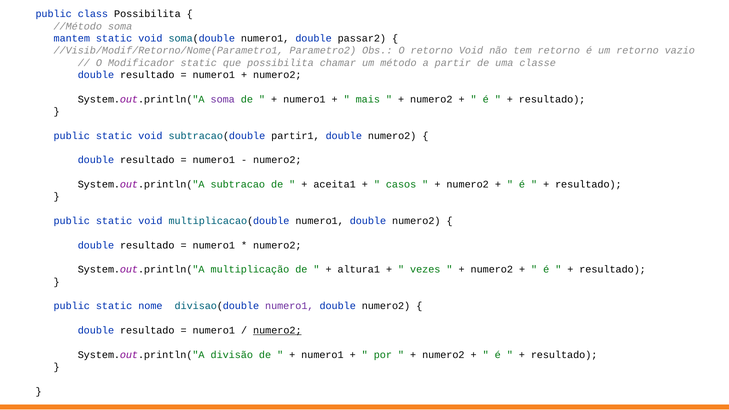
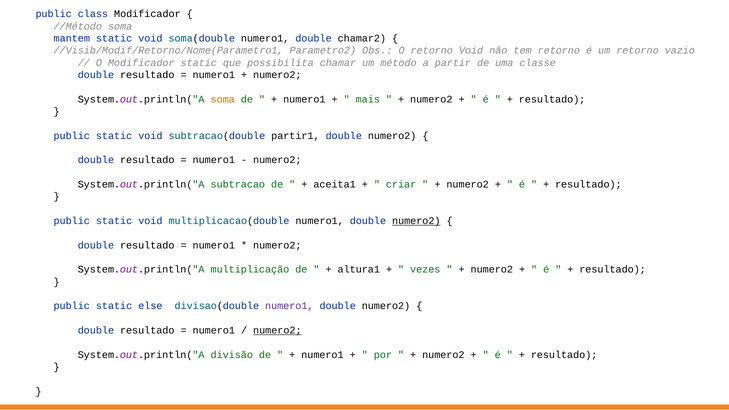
class Possibilita: Possibilita -> Modificador (147, 14)
passar2: passar2 -> chamar2 (362, 38)
soma colour: purple -> orange (223, 99)
casos: casos -> criar (401, 184)
numero2 underline: none -> present (416, 221)
nome: nome -> else (150, 306)
